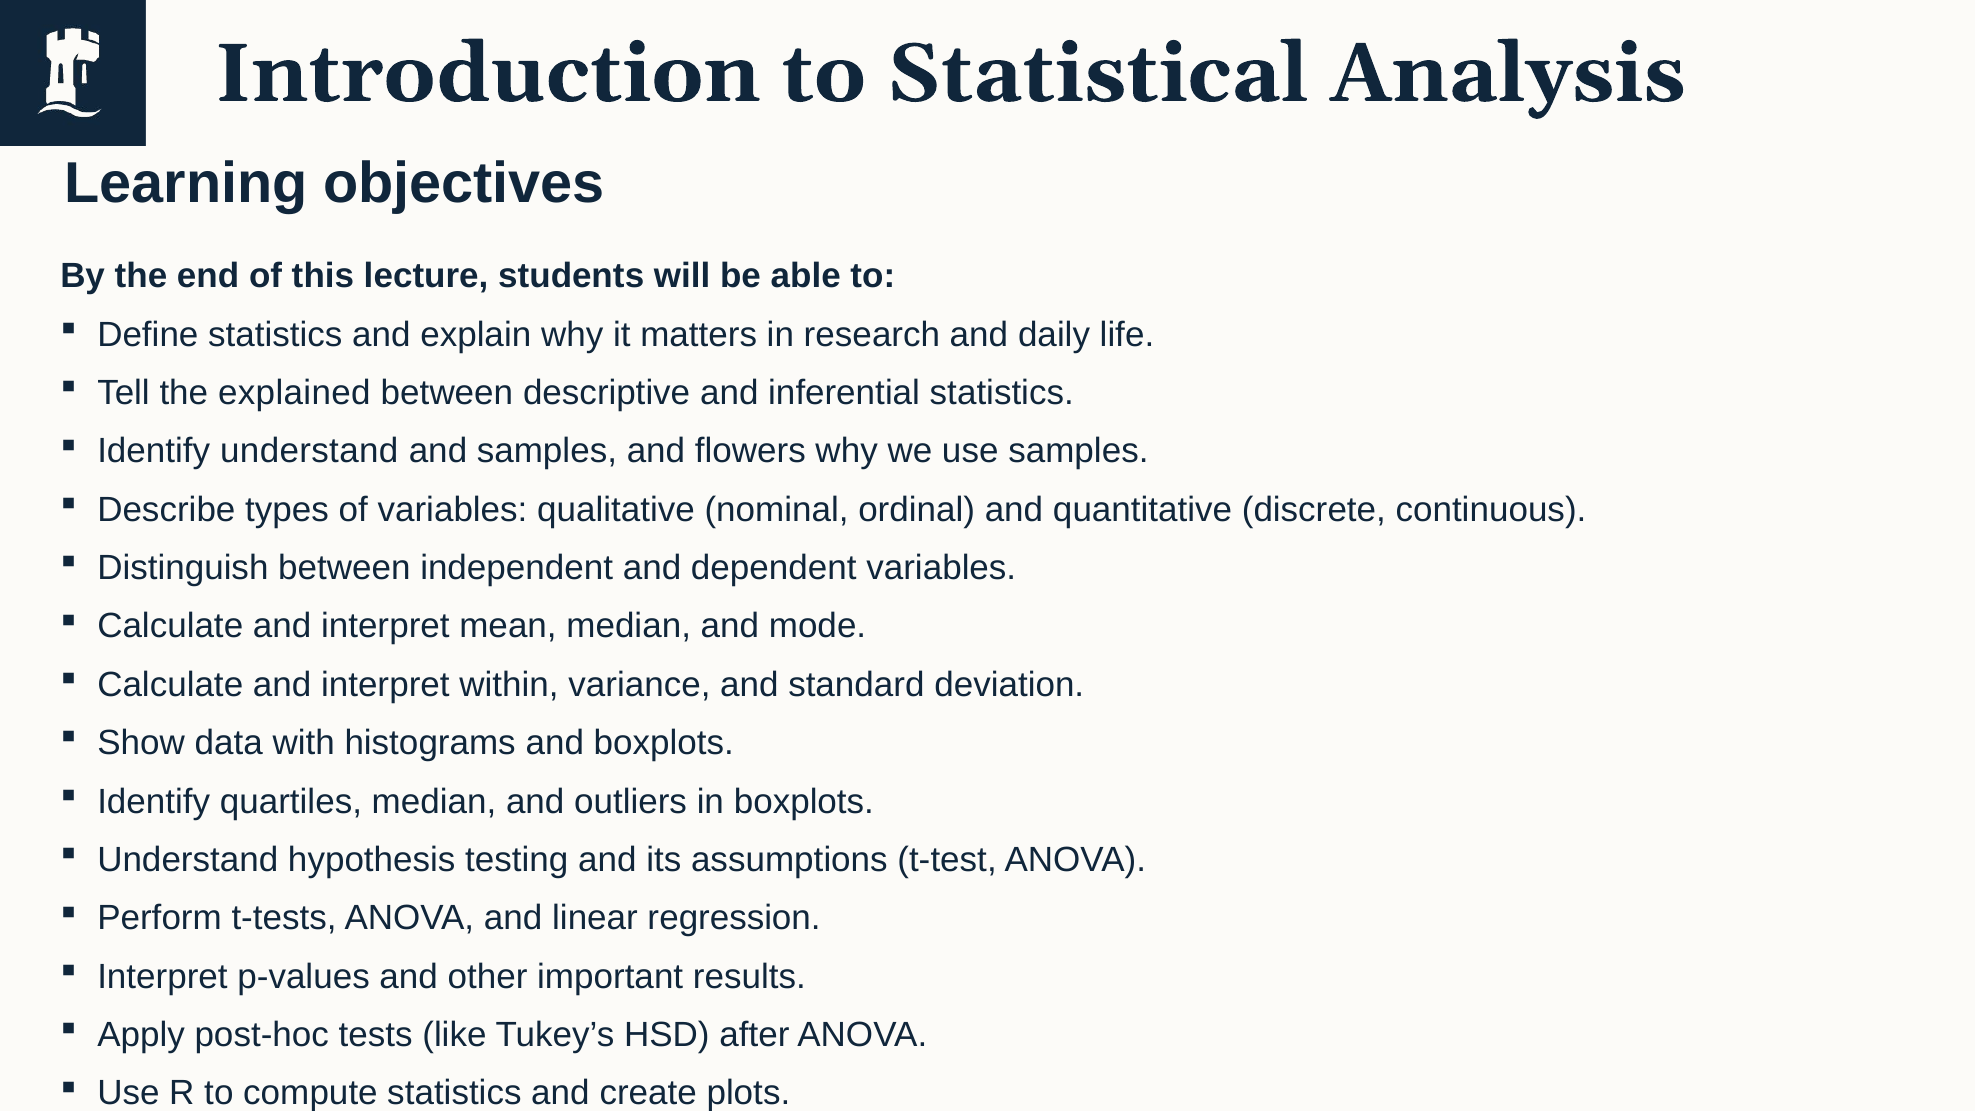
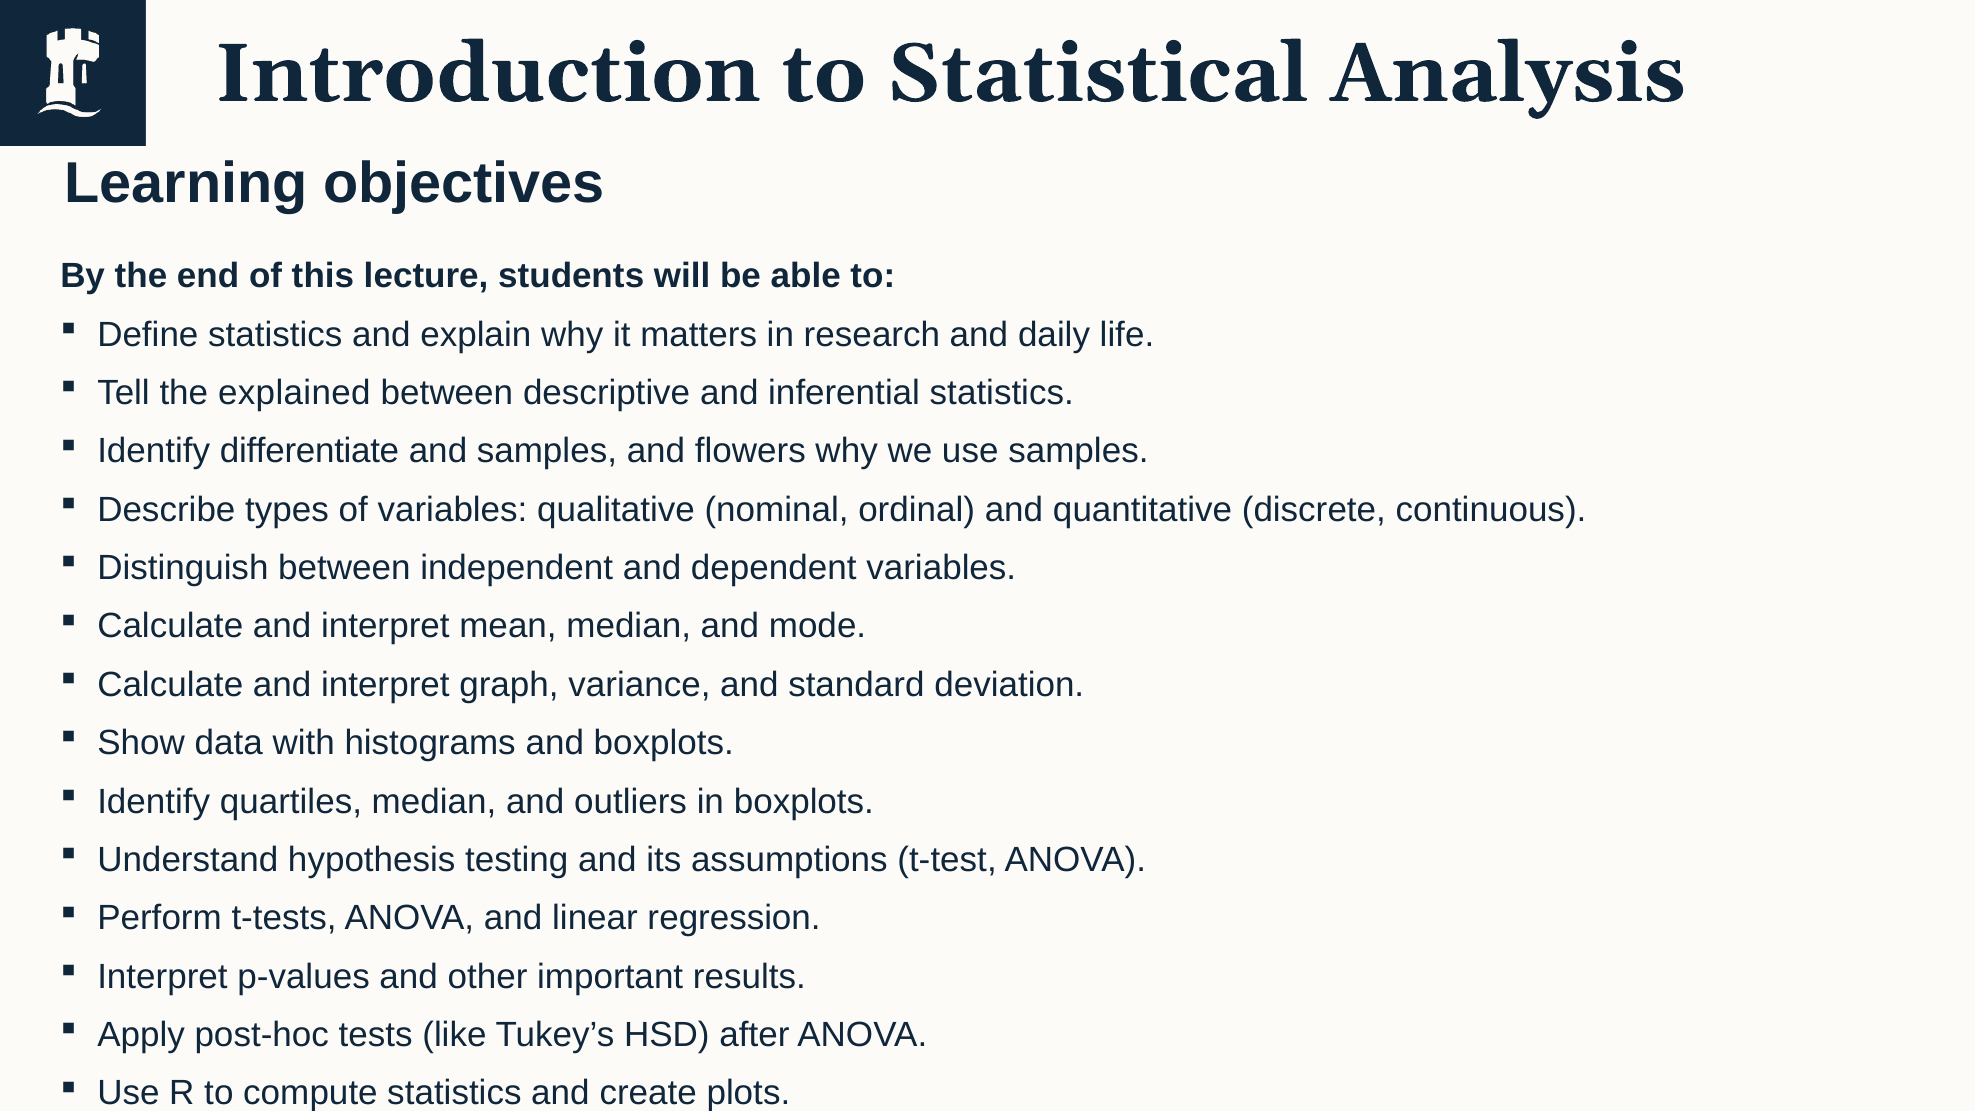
Identify understand: understand -> differentiate (310, 451)
within: within -> graph (509, 685)
